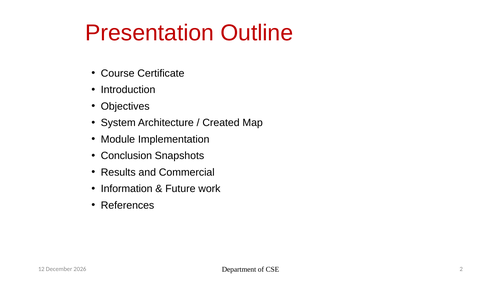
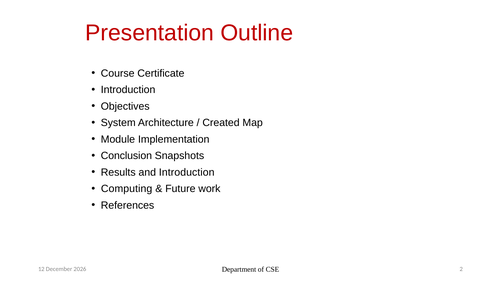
and Commercial: Commercial -> Introduction (187, 172)
Information: Information -> Computing (127, 189)
